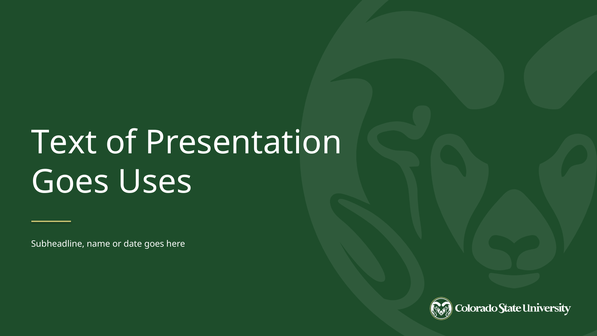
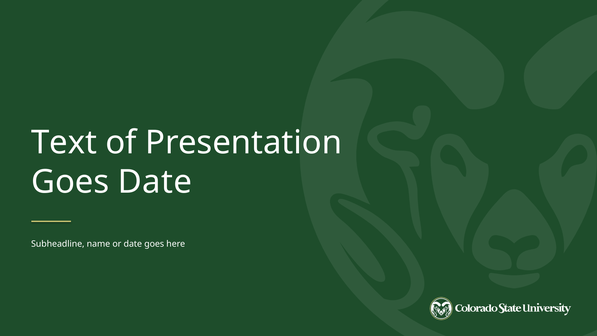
Goes Uses: Uses -> Date (155, 182)
